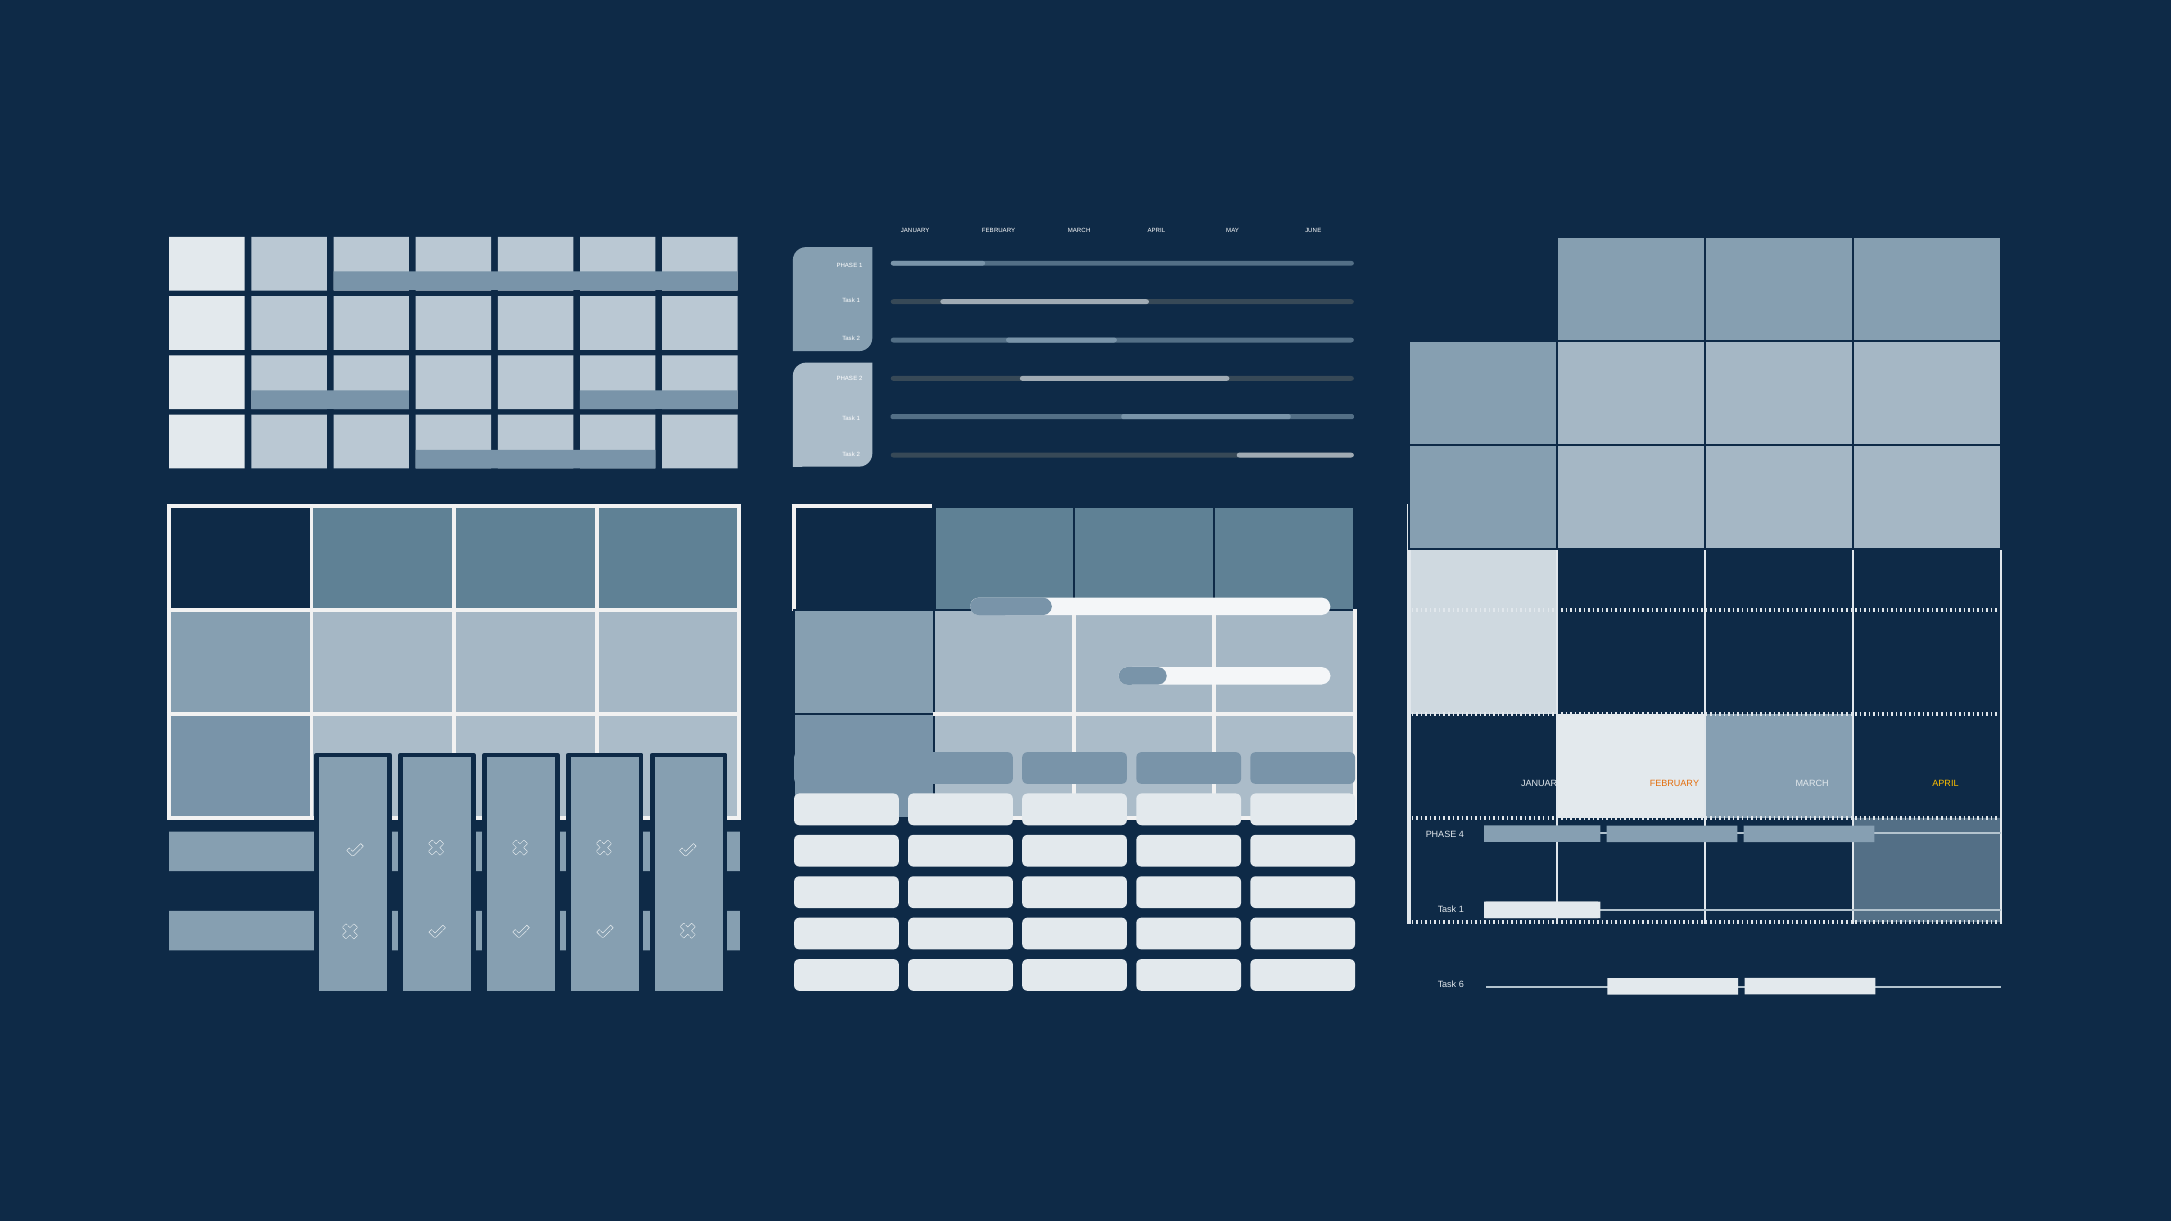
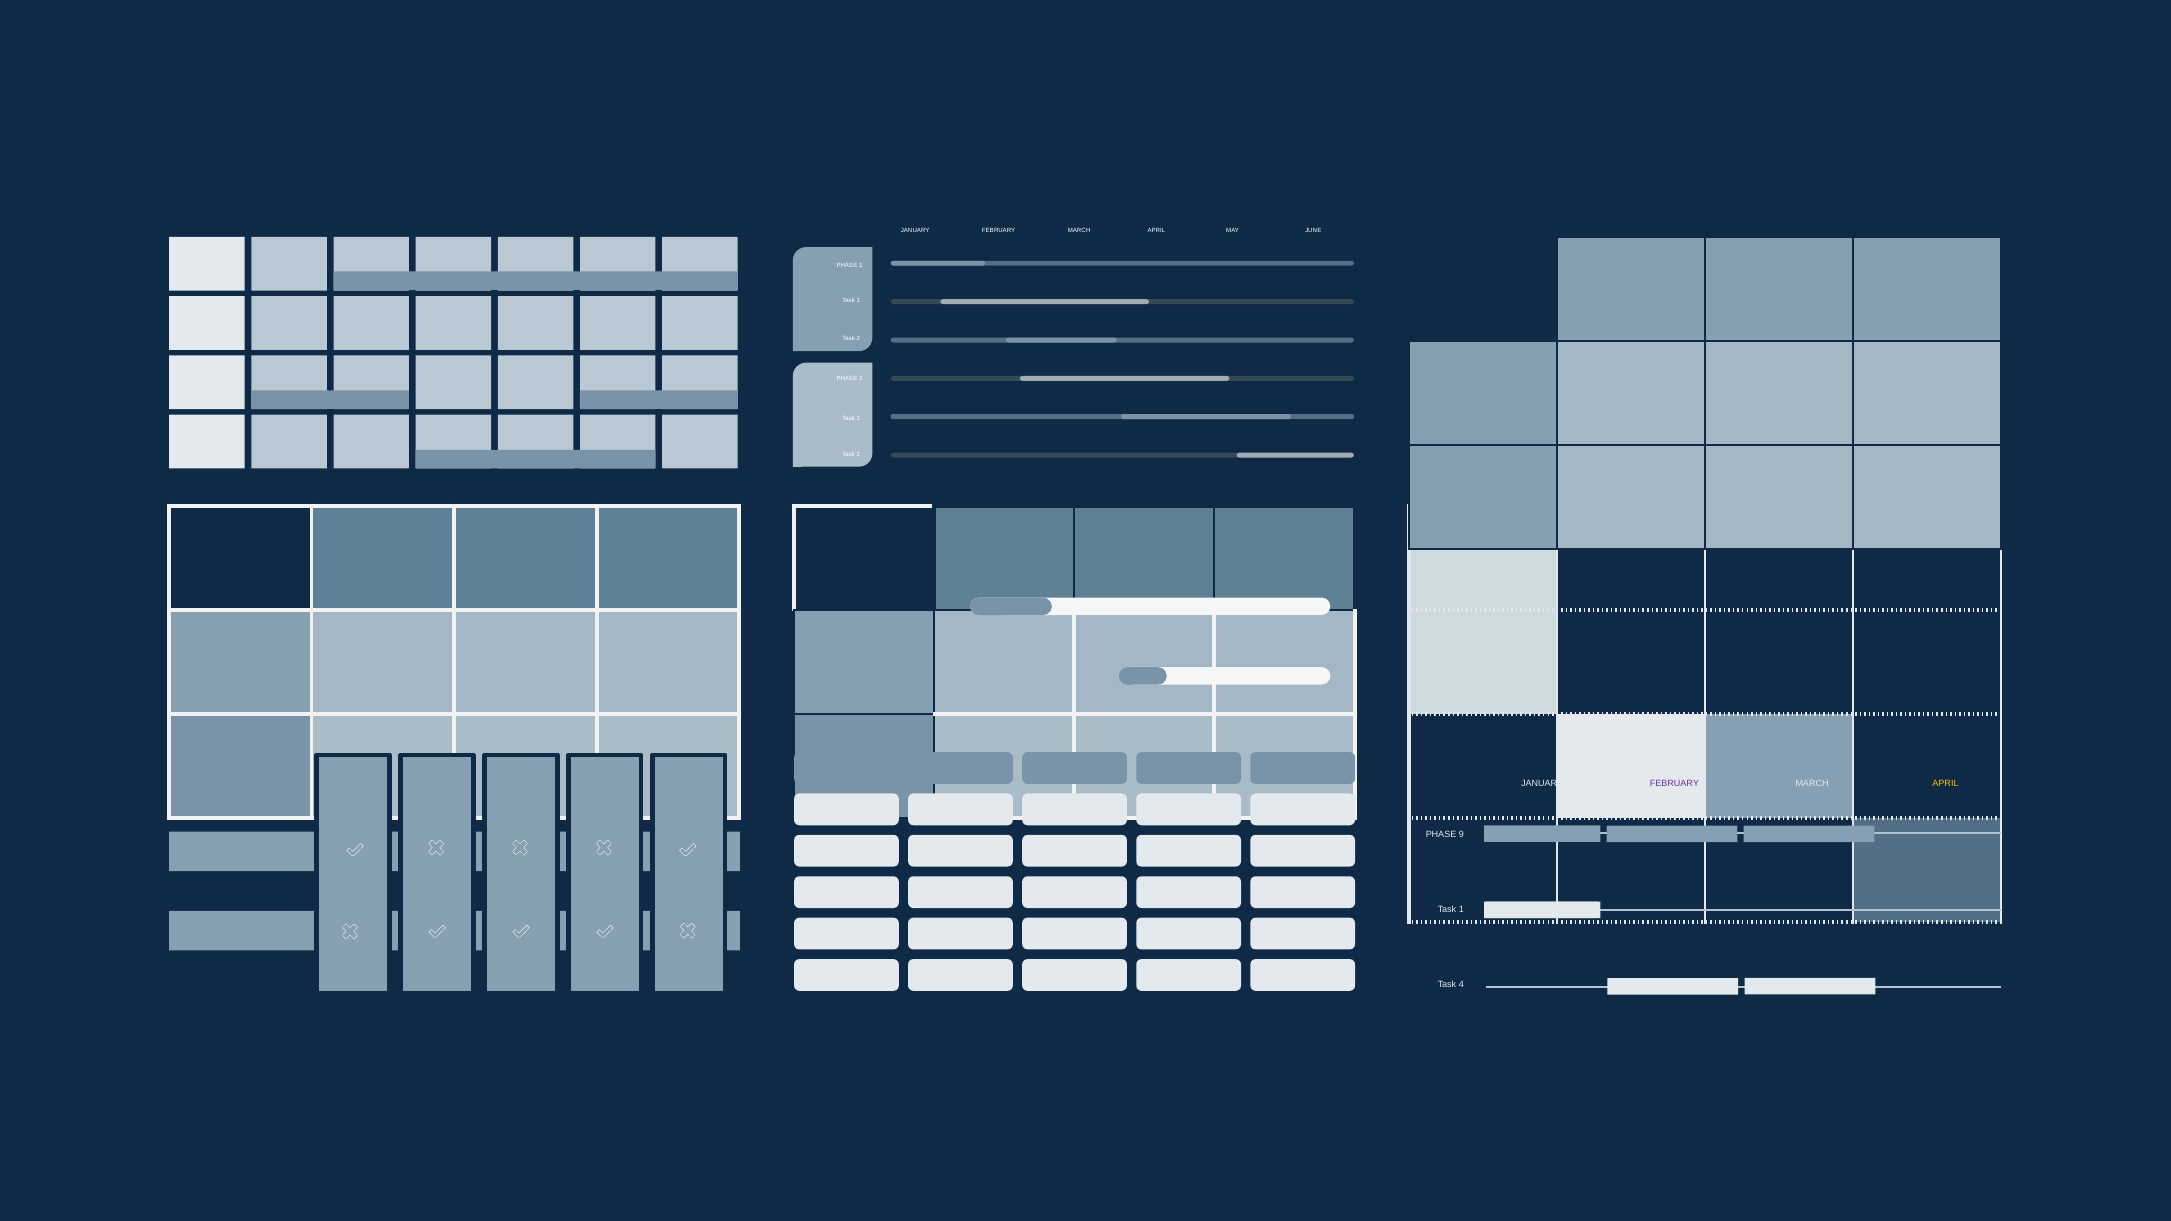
FEBRUARY colour: orange -> purple (1674, 784)
4: 4 -> 9 (1461, 834)
6: 6 -> 4 (1461, 984)
